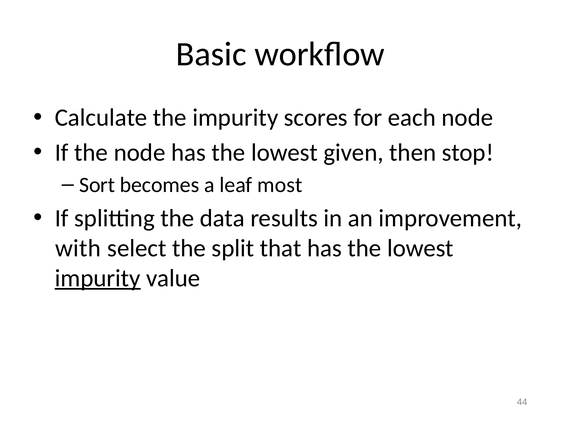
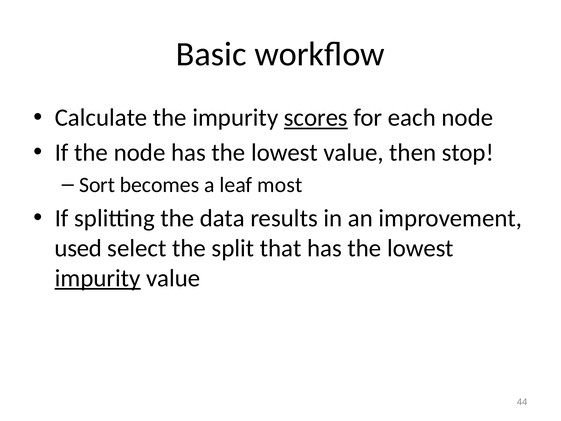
scores underline: none -> present (316, 118)
lowest given: given -> value (354, 153)
with: with -> used (78, 248)
